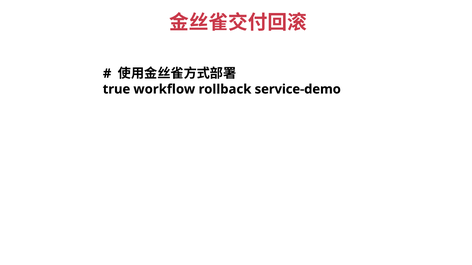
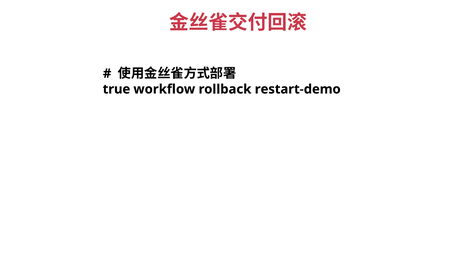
service-demo: service-demo -> restart-demo (298, 89)
